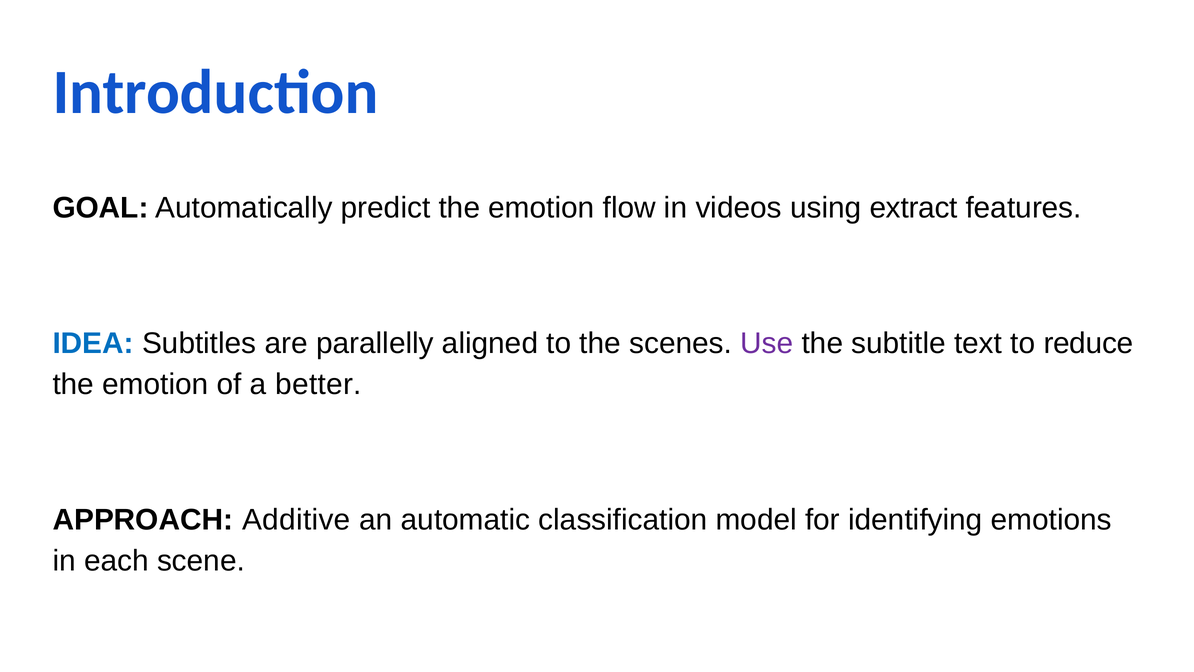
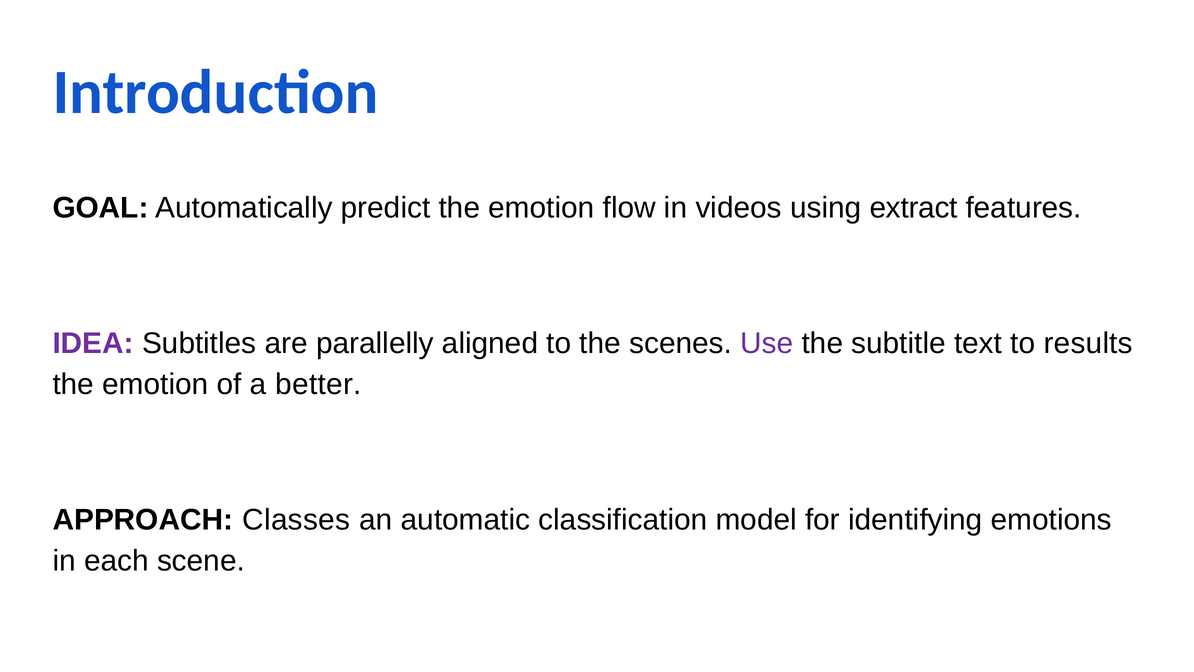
IDEA colour: blue -> purple (93, 343)
reduce: reduce -> results (1088, 343)
Additive: Additive -> Classes (296, 520)
